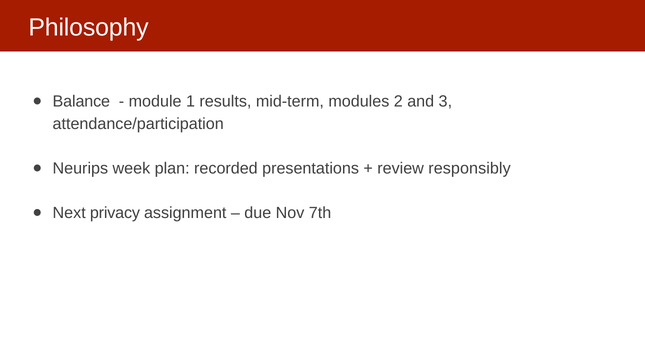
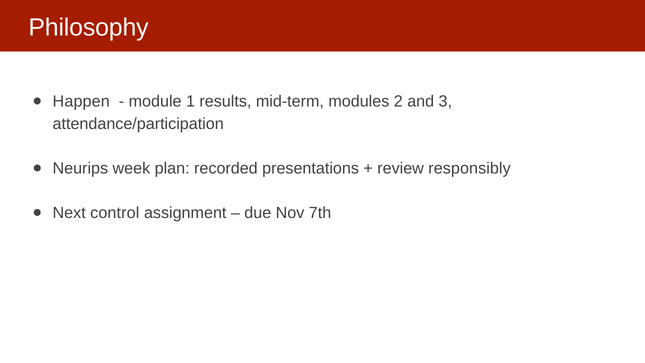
Balance: Balance -> Happen (81, 101)
privacy: privacy -> control (115, 213)
